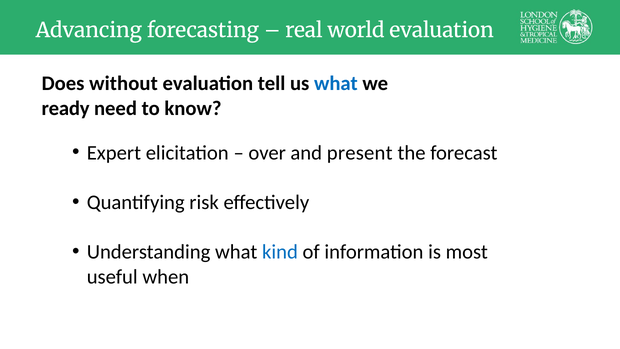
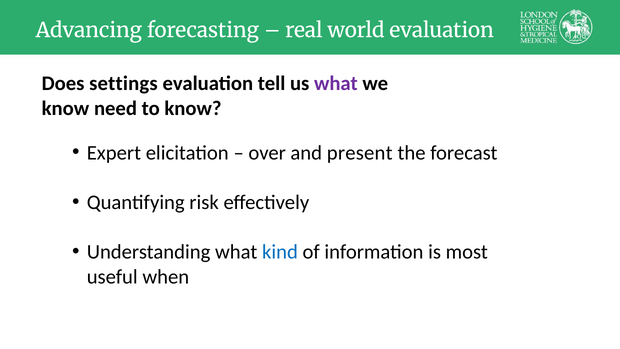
without: without -> settings (123, 84)
what colour: blue -> purple (336, 84)
ready: ready -> know (65, 108)
